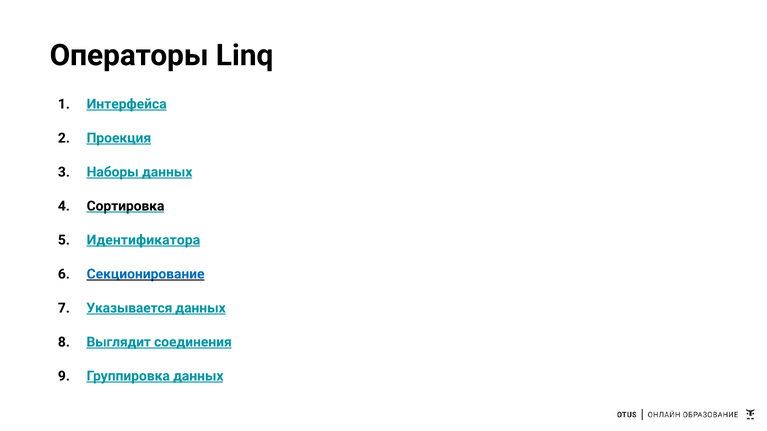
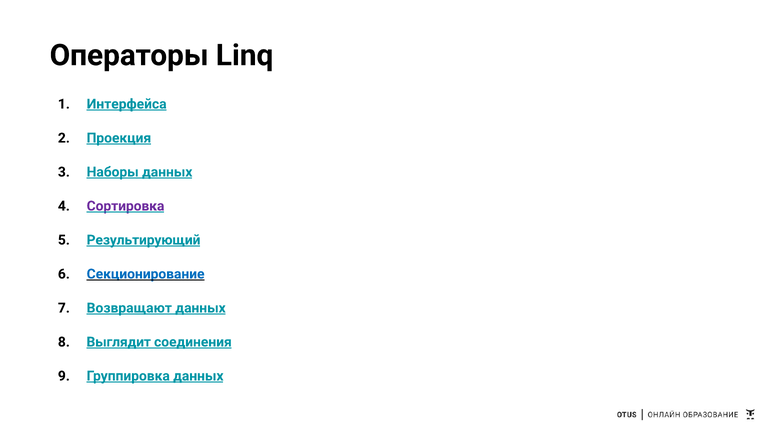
Сортировка colour: black -> purple (126, 206)
Идентификатора: Идентификатора -> Результирующий (144, 240)
Указывается: Указывается -> Возвращают (129, 308)
